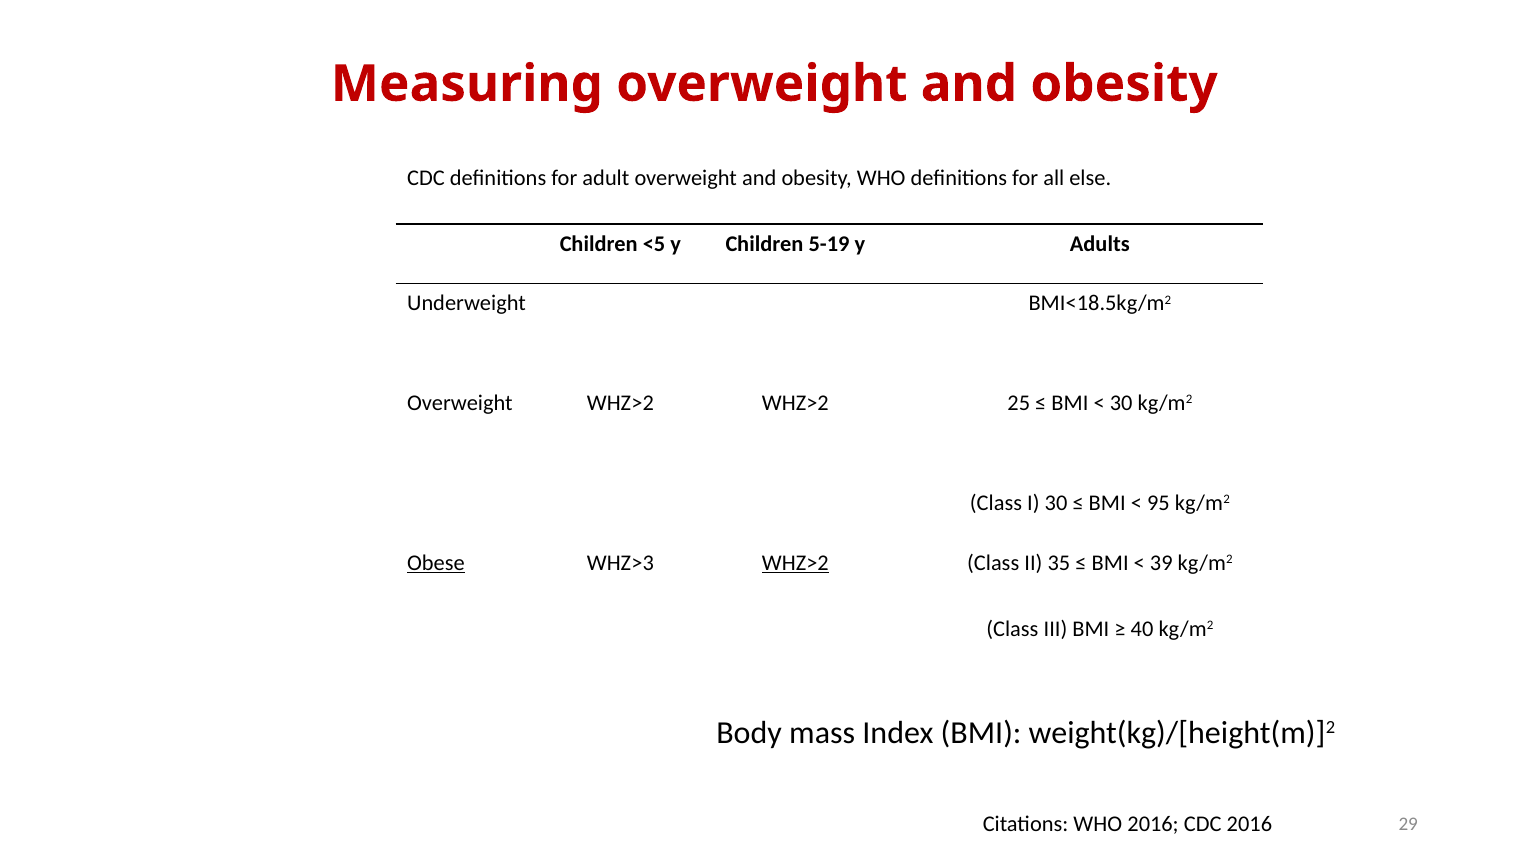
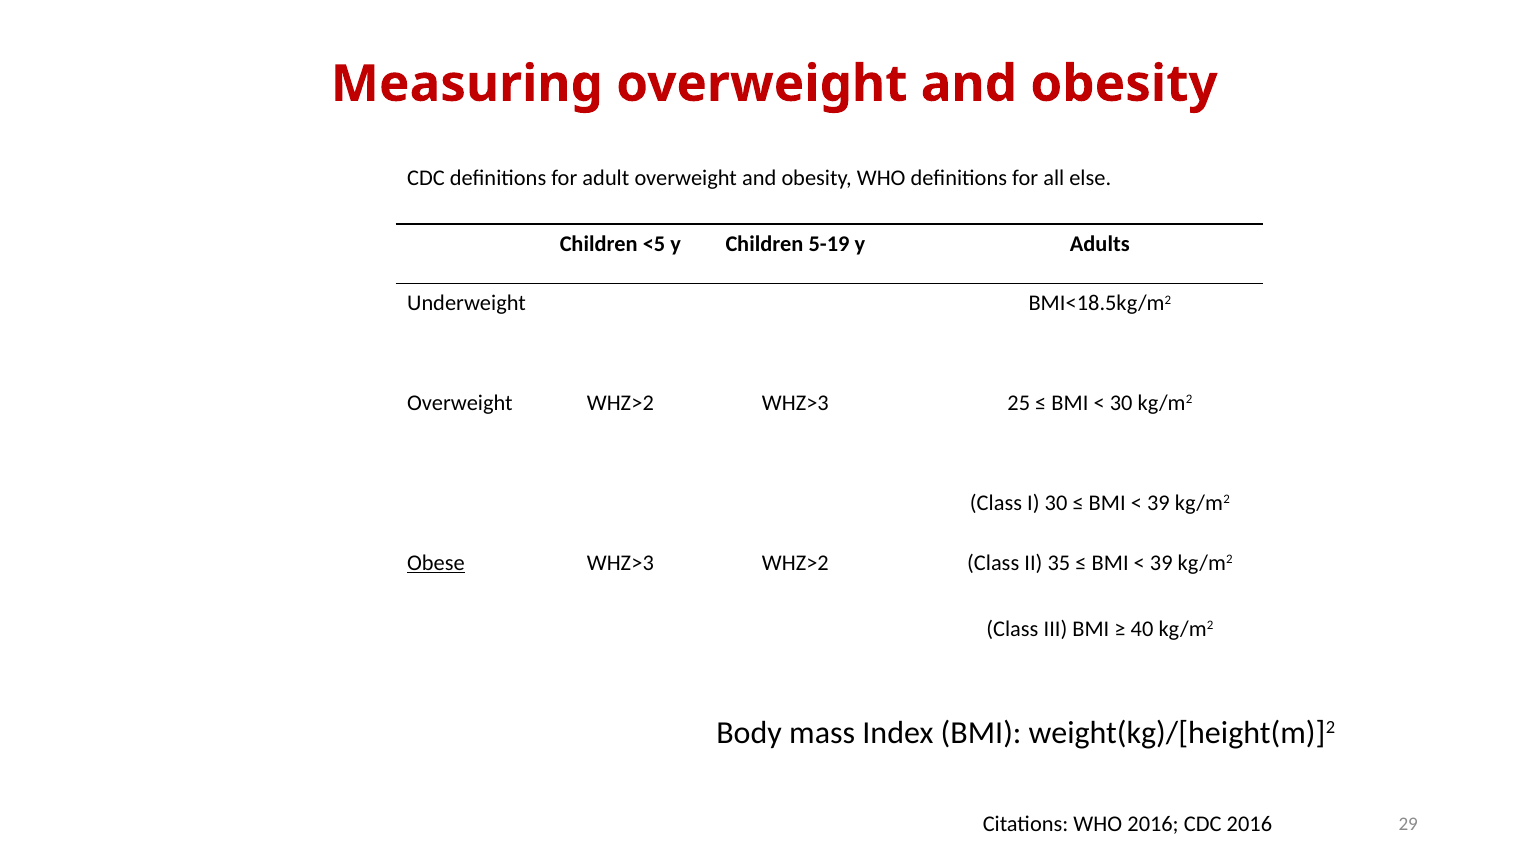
WHZ>2 WHZ>2: WHZ>2 -> WHZ>3 (795, 403)
95: 95 -> 39 (1158, 504)
WHZ>2 underline: present -> none (795, 563)
